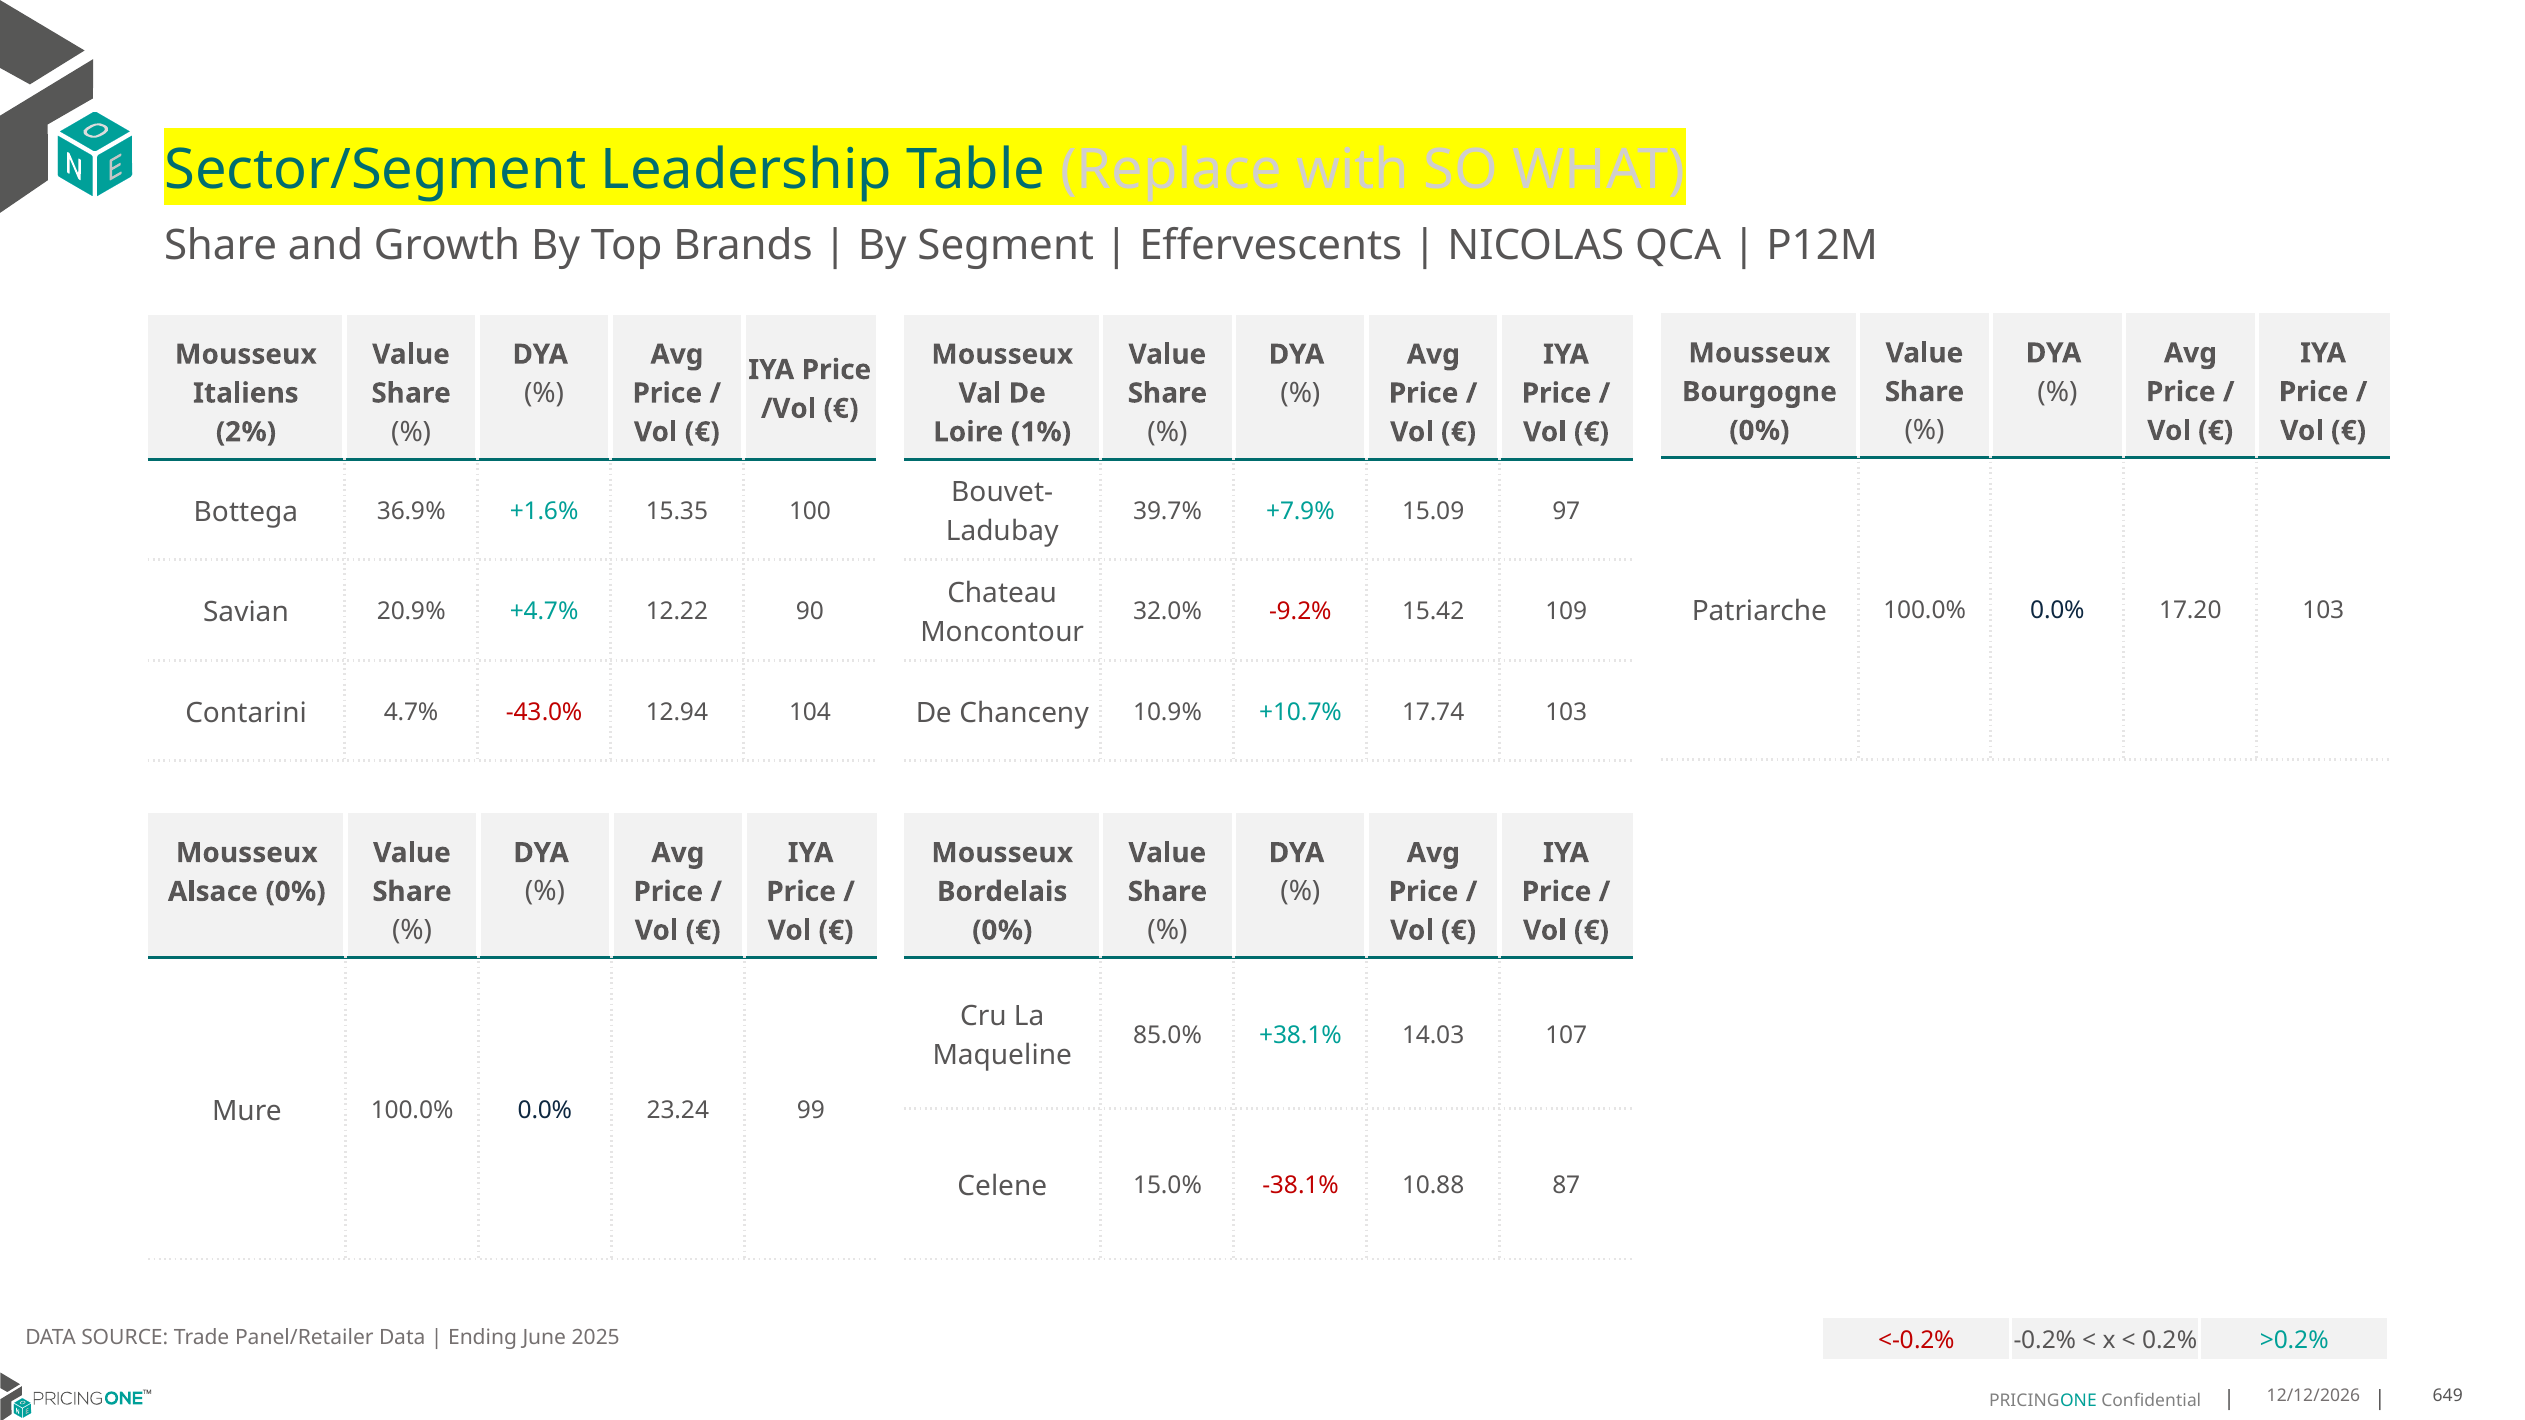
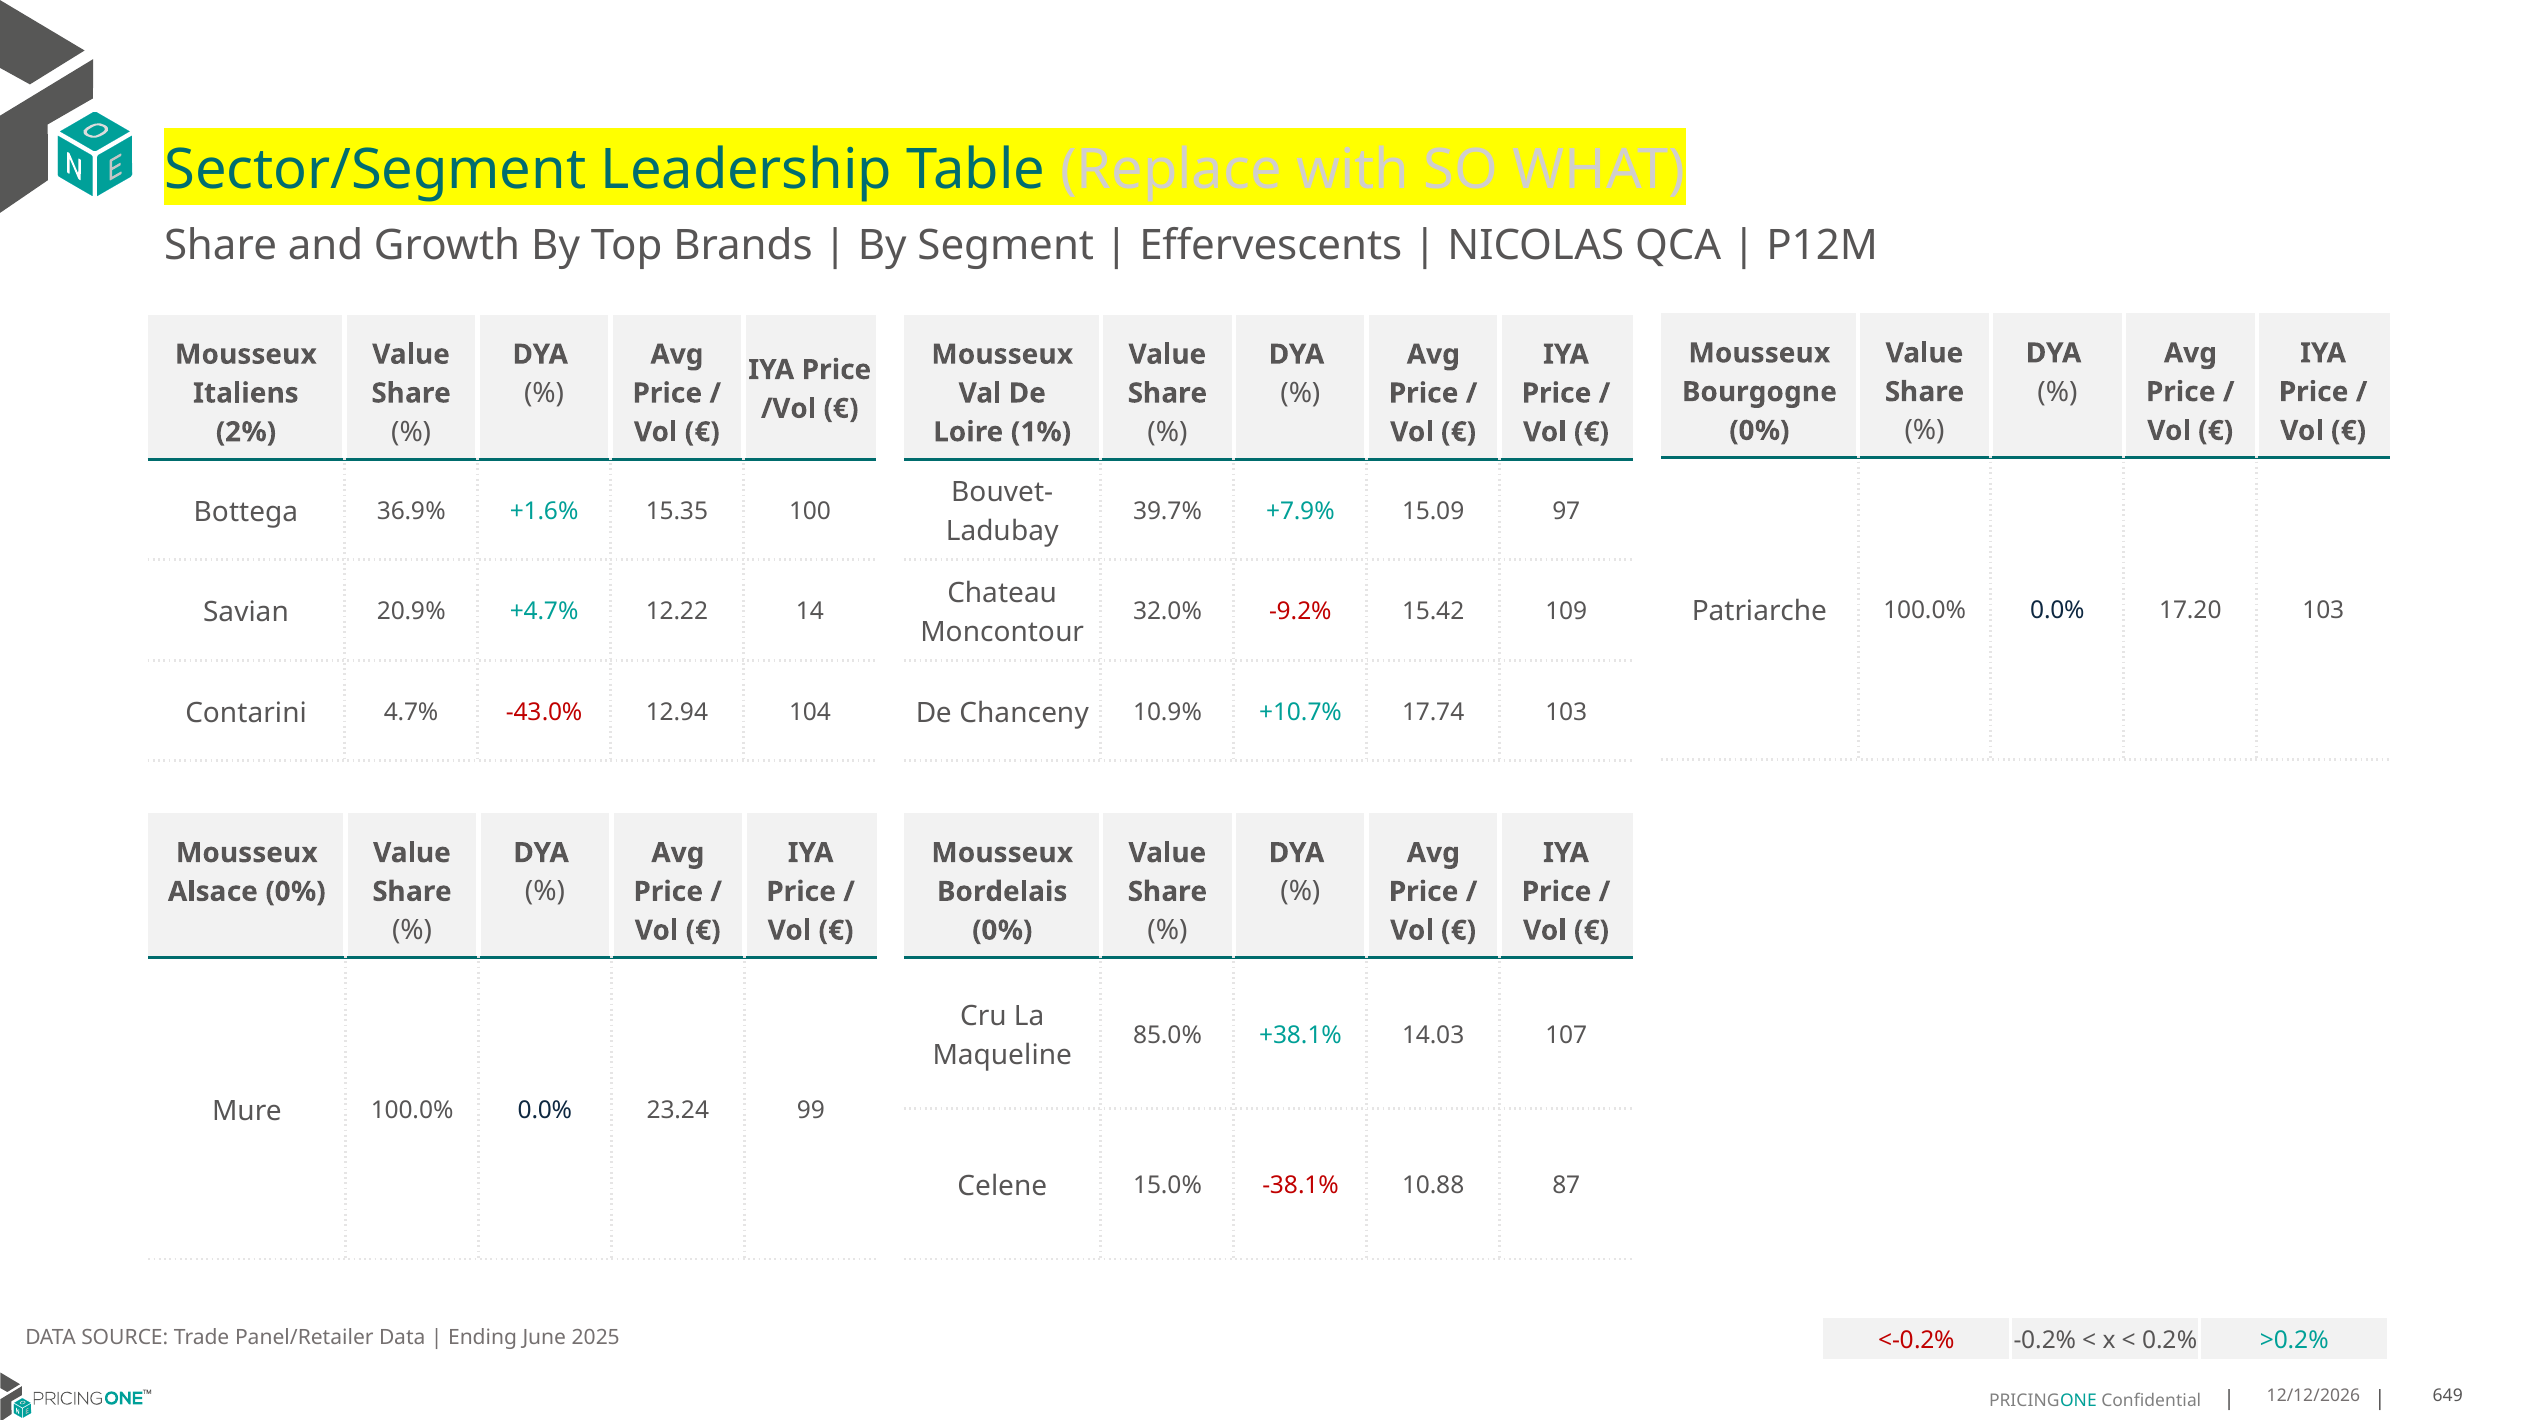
90: 90 -> 14 (810, 612)
